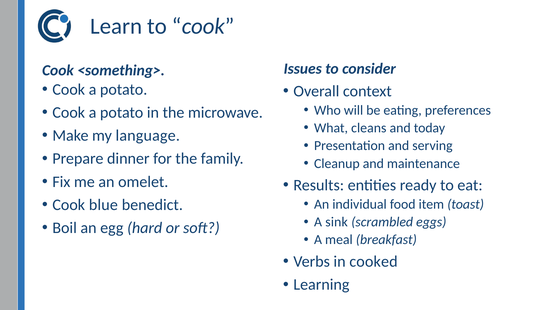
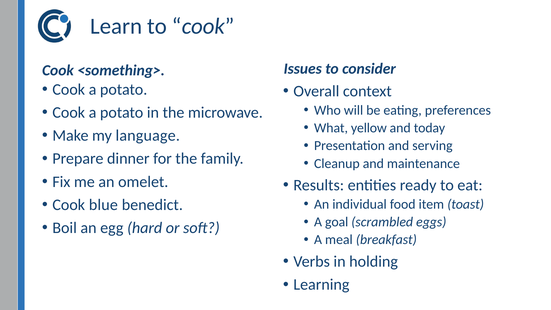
cleans: cleans -> yellow (369, 128)
sink: sink -> goal (337, 222)
cooked: cooked -> holding (374, 262)
